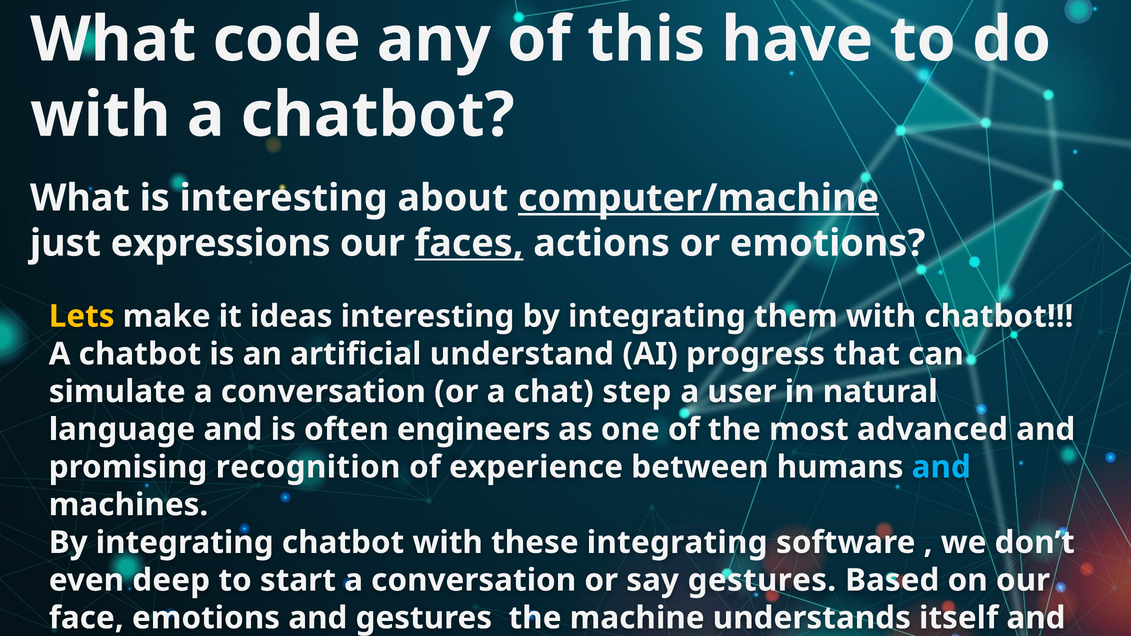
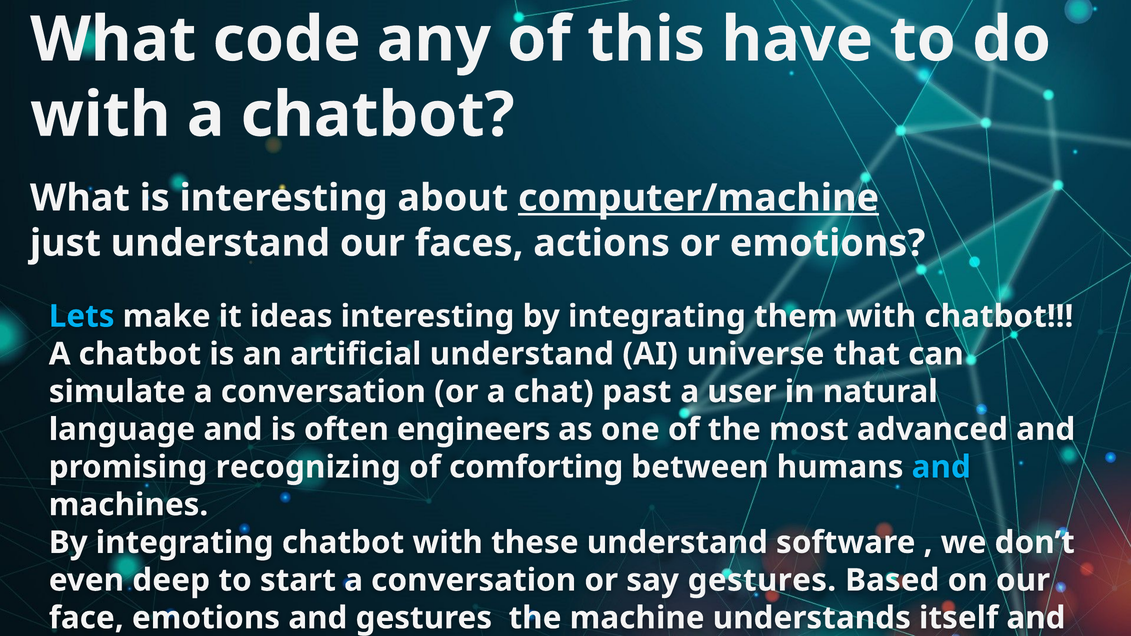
just expressions: expressions -> understand (220, 243)
faces underline: present -> none (469, 243)
Lets colour: yellow -> light blue (82, 316)
progress: progress -> universe (755, 354)
step: step -> past (637, 392)
recognition: recognition -> recognizing (308, 467)
of experience: experience -> comforting (536, 467)
these integrating: integrating -> understand (677, 543)
